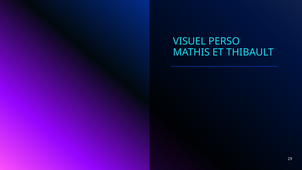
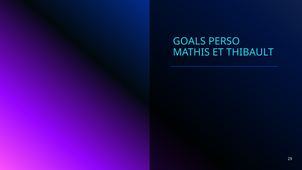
VISUEL: VISUEL -> GOALS (189, 41)
